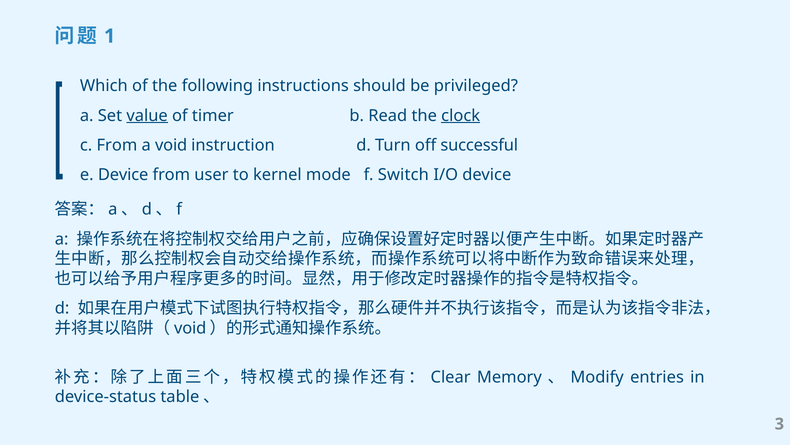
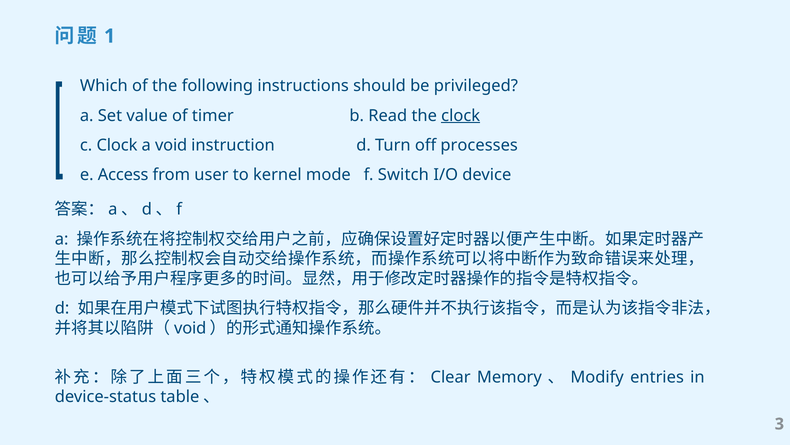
value underline: present -> none (147, 115)
c From: From -> Clock (117, 145)
successful: successful -> processes (479, 145)
e Device: Device -> Access (123, 175)
